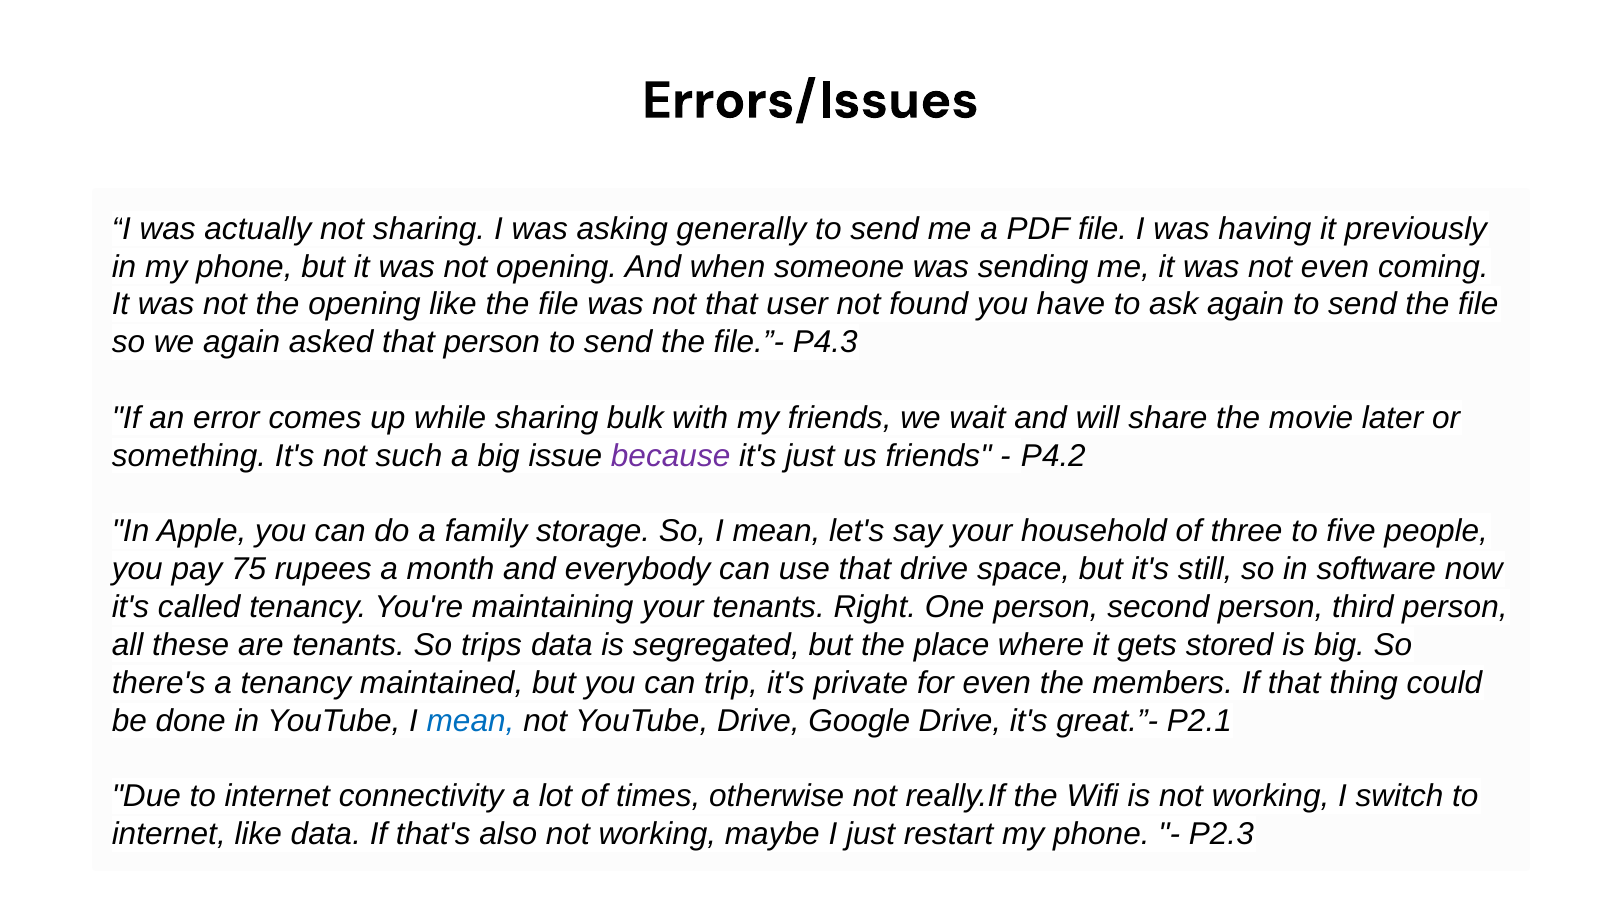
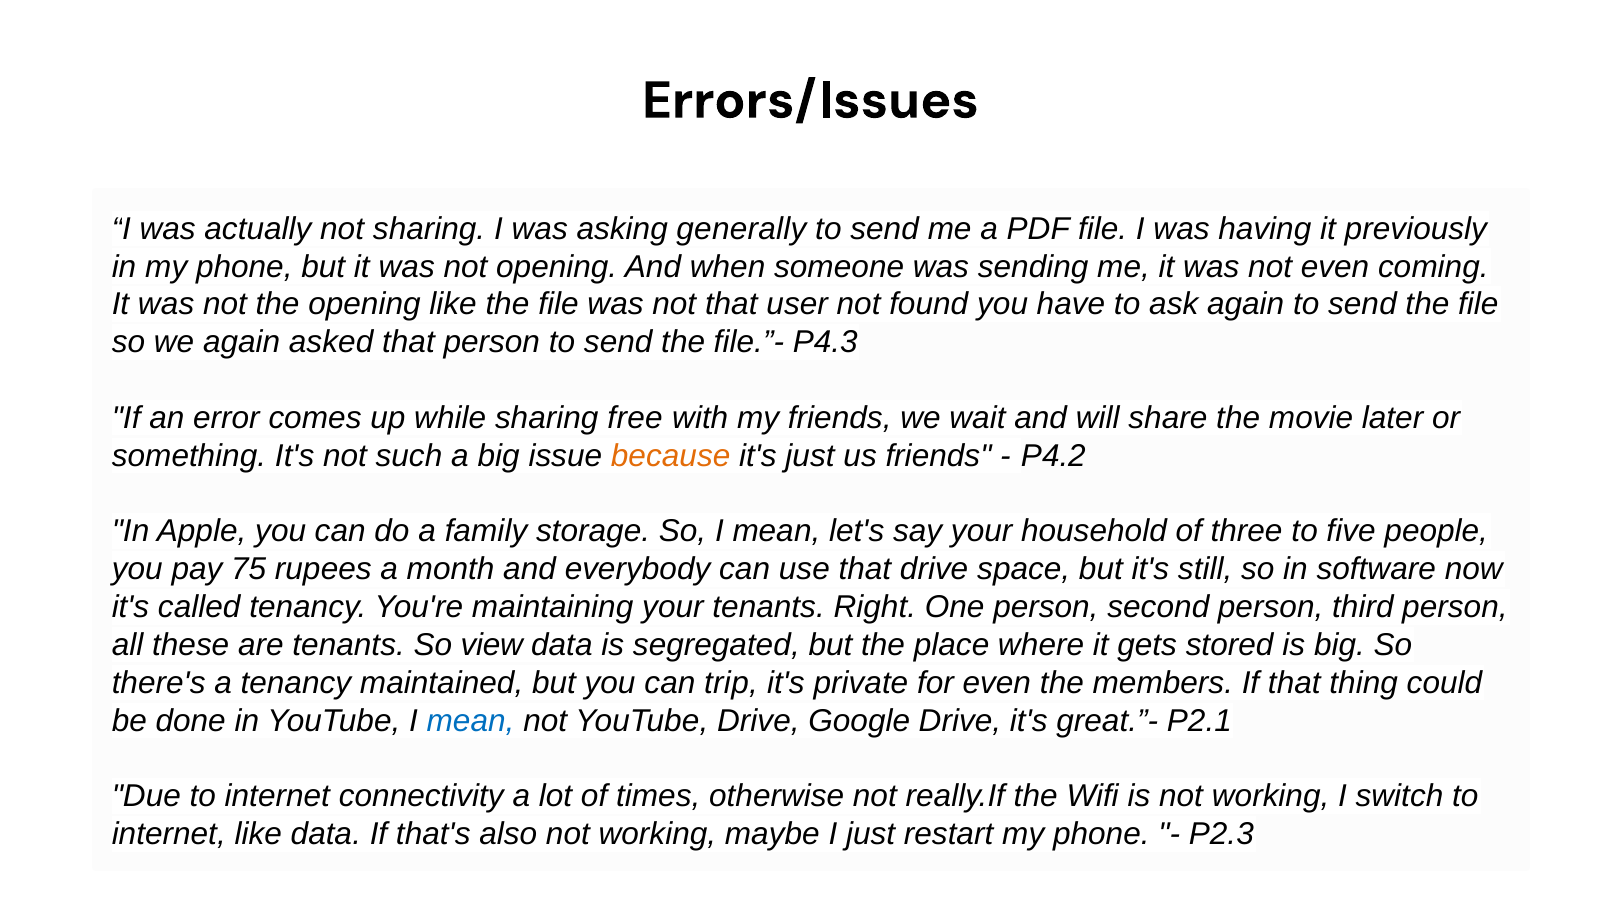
bulk: bulk -> free (635, 418)
because colour: purple -> orange (671, 456)
trips: trips -> view (492, 645)
